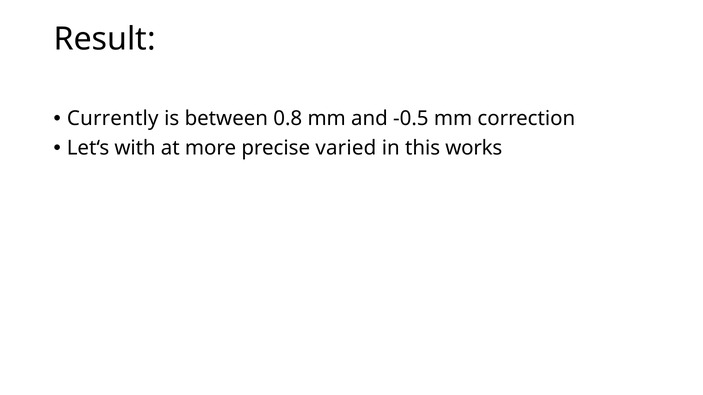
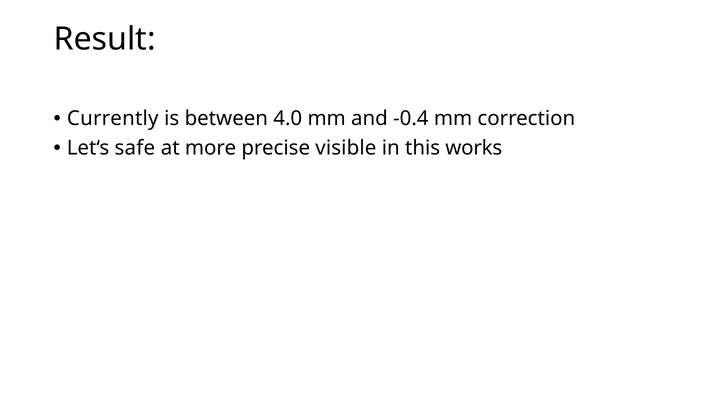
0.8: 0.8 -> 4.0 (288, 119)
-0.5: -0.5 -> -0.4 (411, 119)
with: with -> safe (135, 148)
varied: varied -> visible (346, 148)
